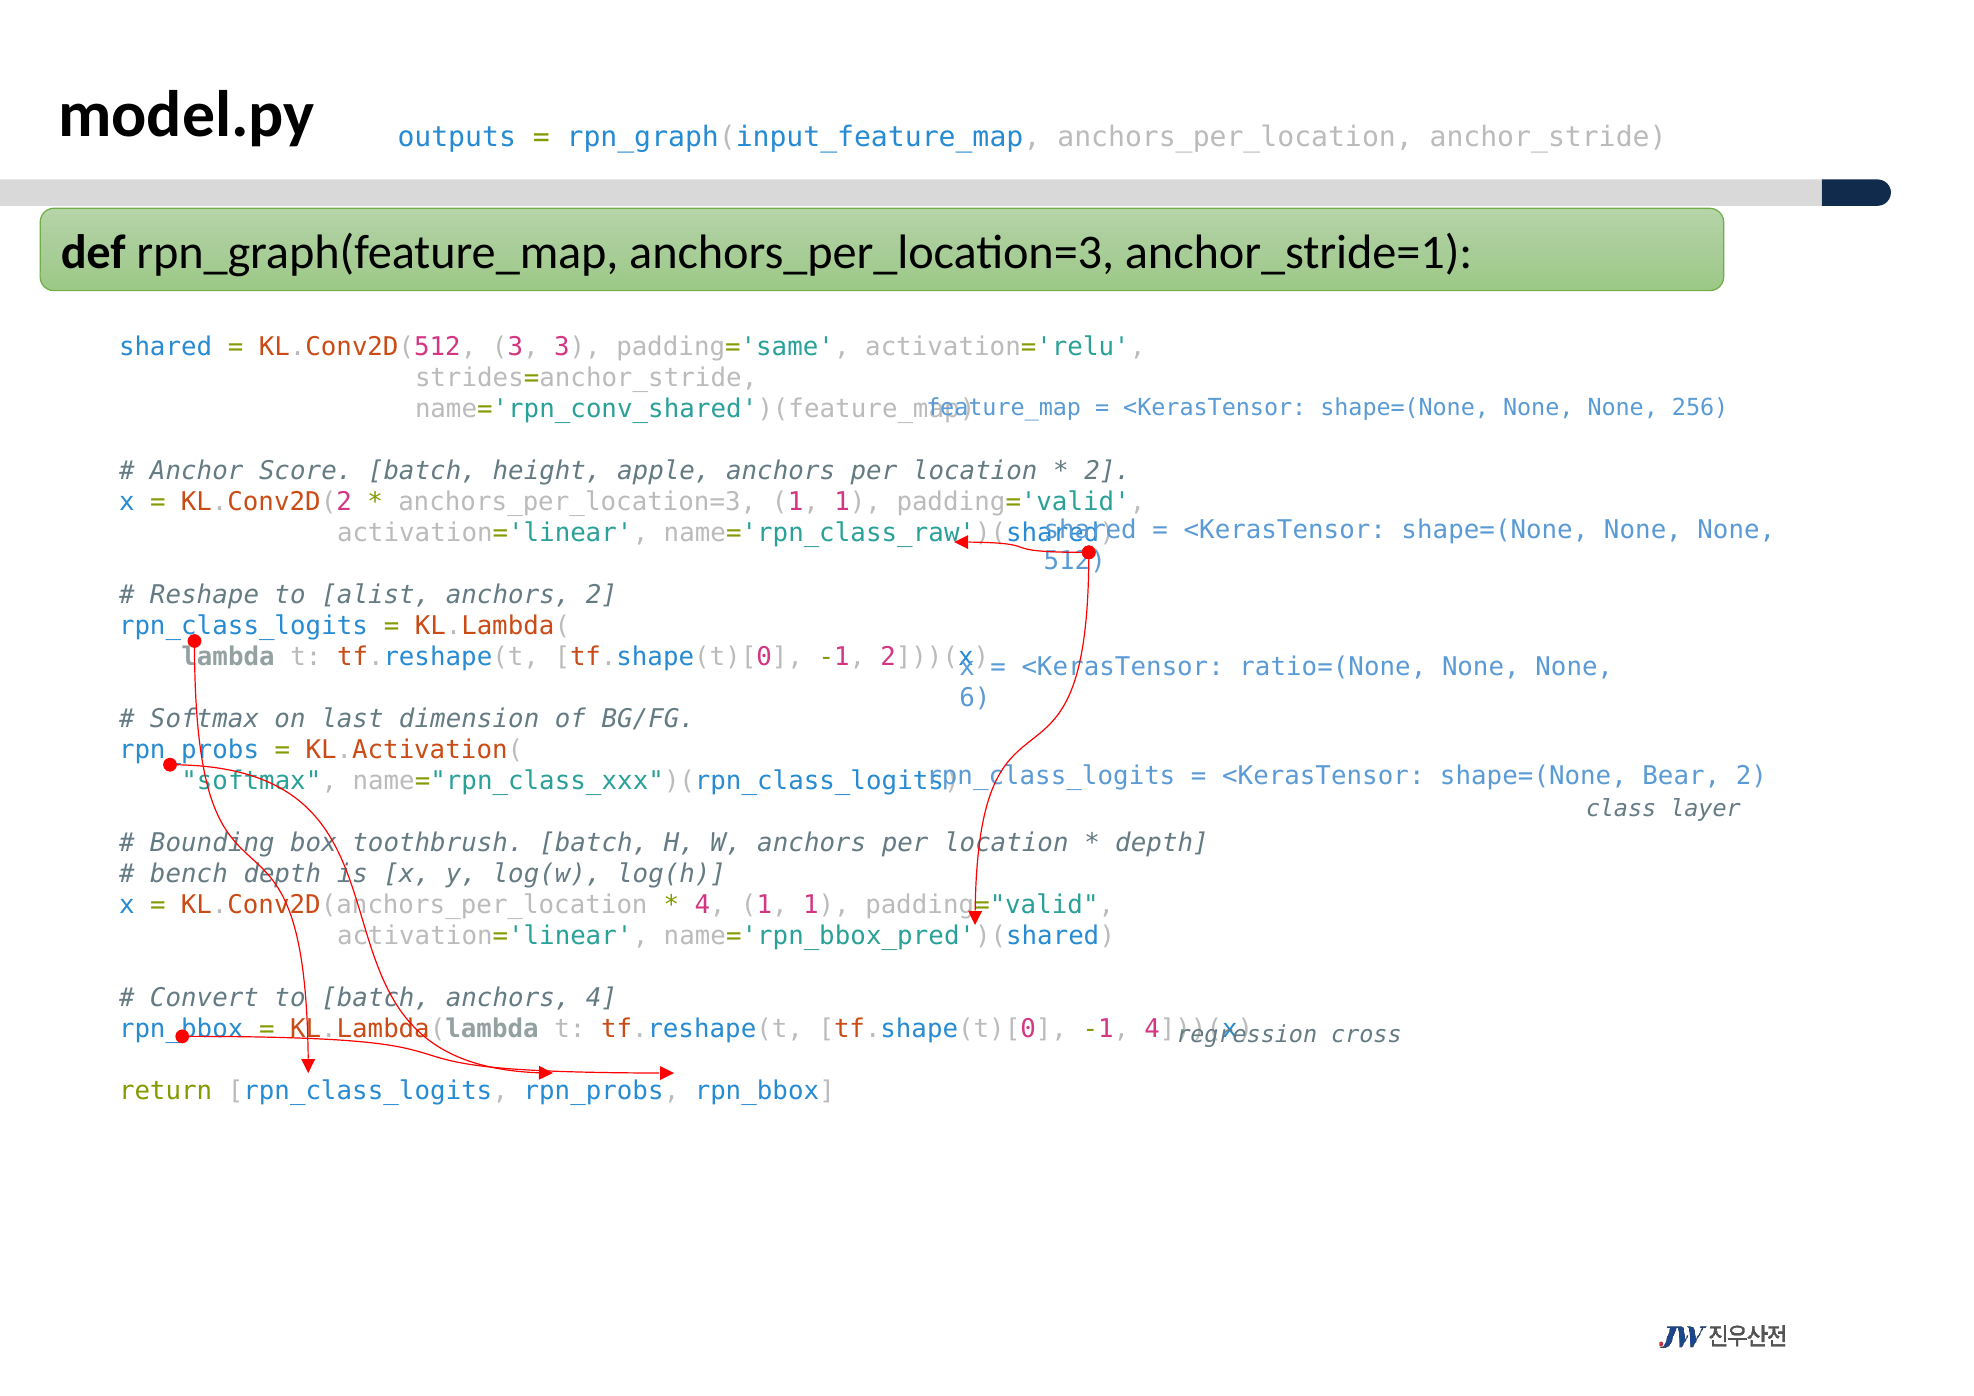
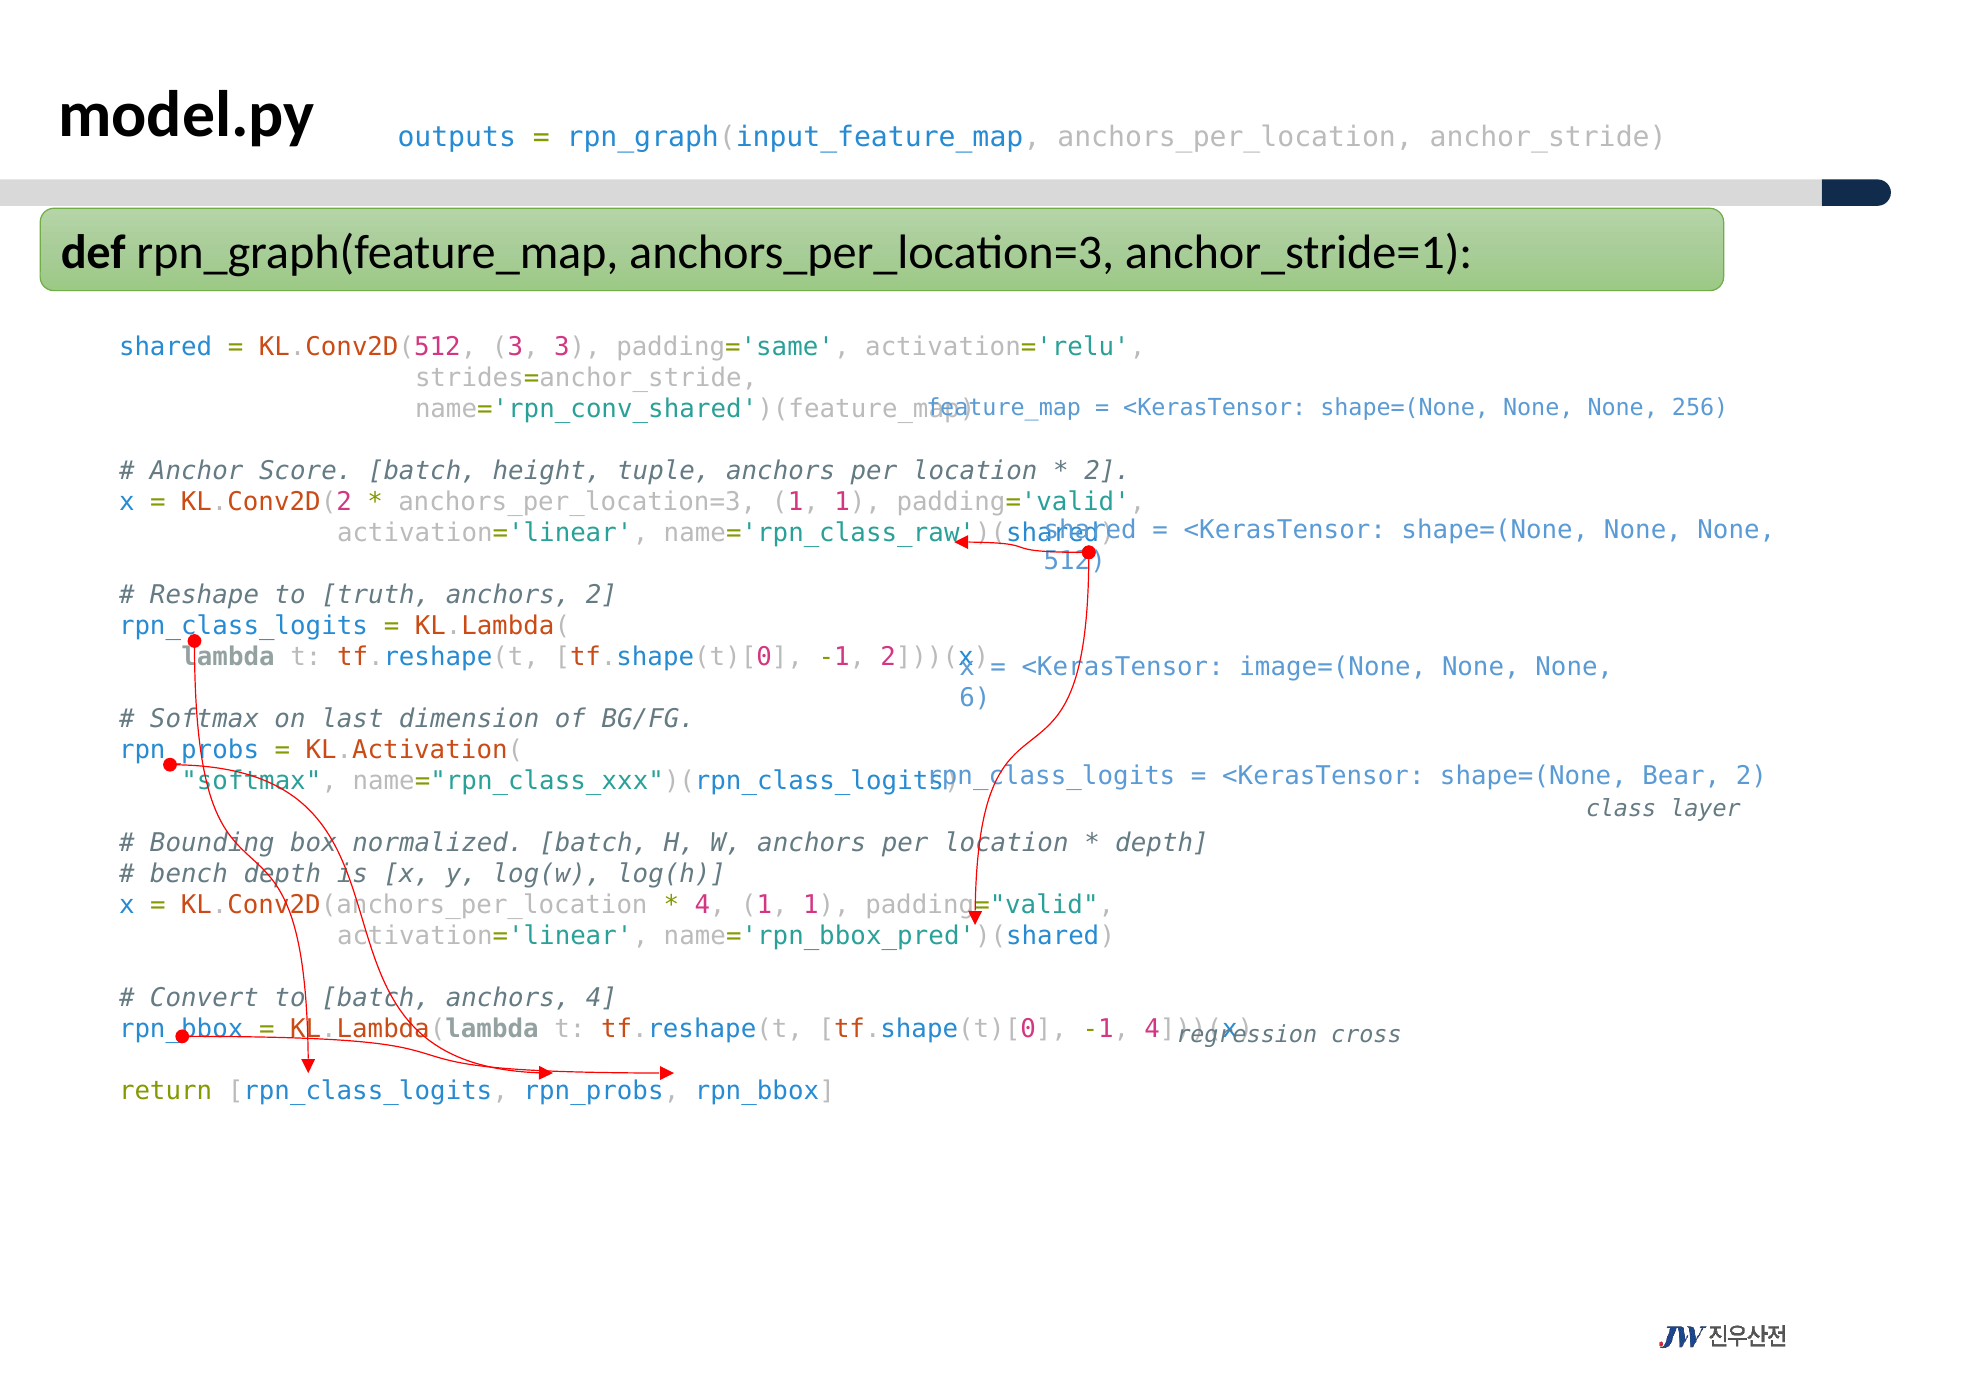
apple: apple -> tuple (664, 471)
alist: alist -> truth (376, 595)
ratio=(None: ratio=(None -> image=(None (1333, 666)
toothbrush: toothbrush -> normalized (438, 843)
